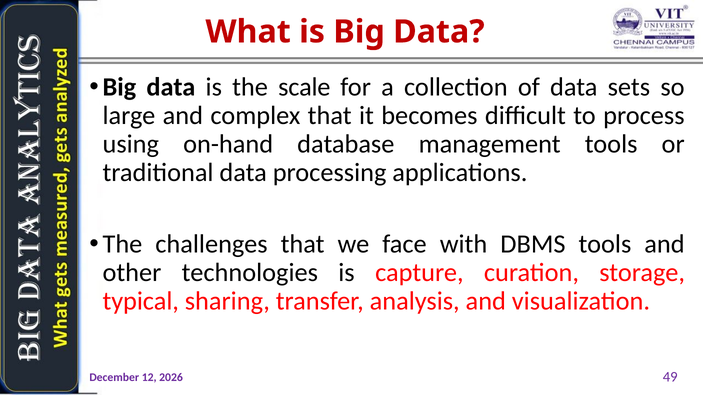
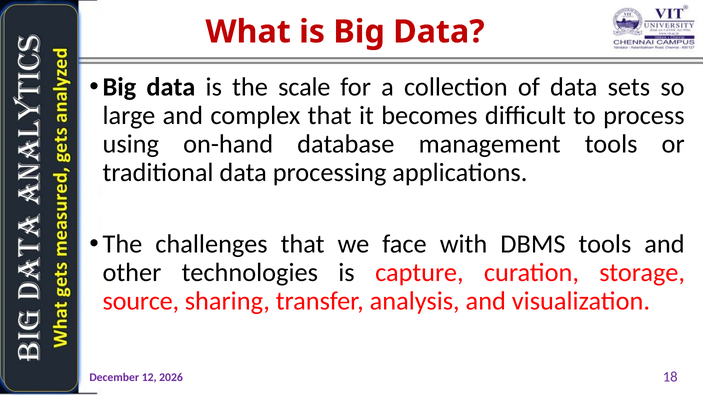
typical: typical -> source (141, 301)
49: 49 -> 18 (670, 377)
